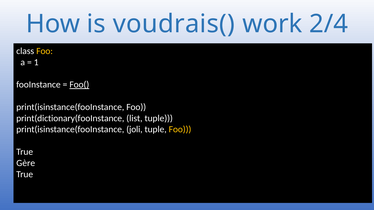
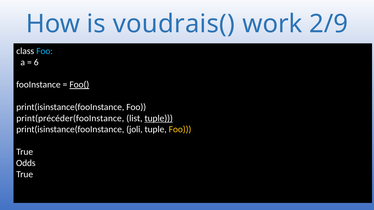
2/4: 2/4 -> 2/9 (329, 24)
Foo colour: yellow -> light blue (45, 51)
1: 1 -> 6 (36, 62)
print(dictionary(fooInstance: print(dictionary(fooInstance -> print(précéder(fooInstance (70, 118)
tuple underline: none -> present (159, 118)
Gère: Gère -> Odds (26, 163)
